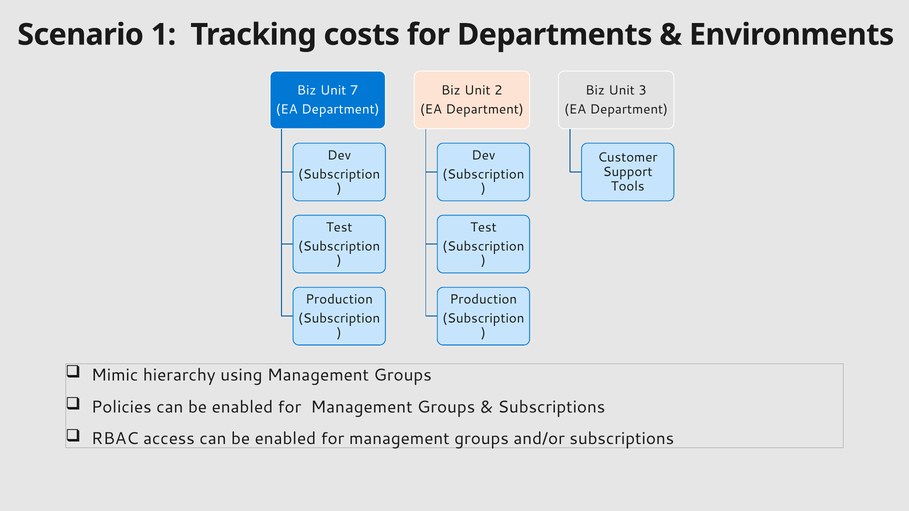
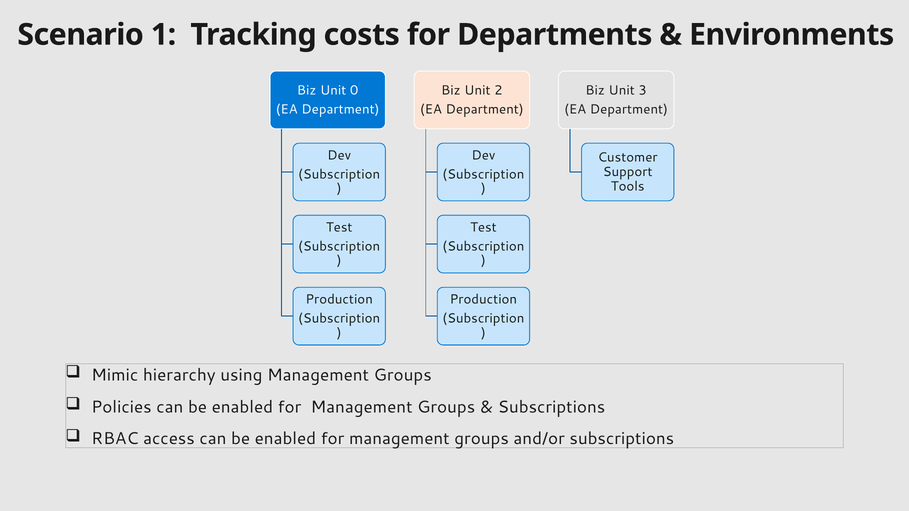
7: 7 -> 0 (354, 90)
